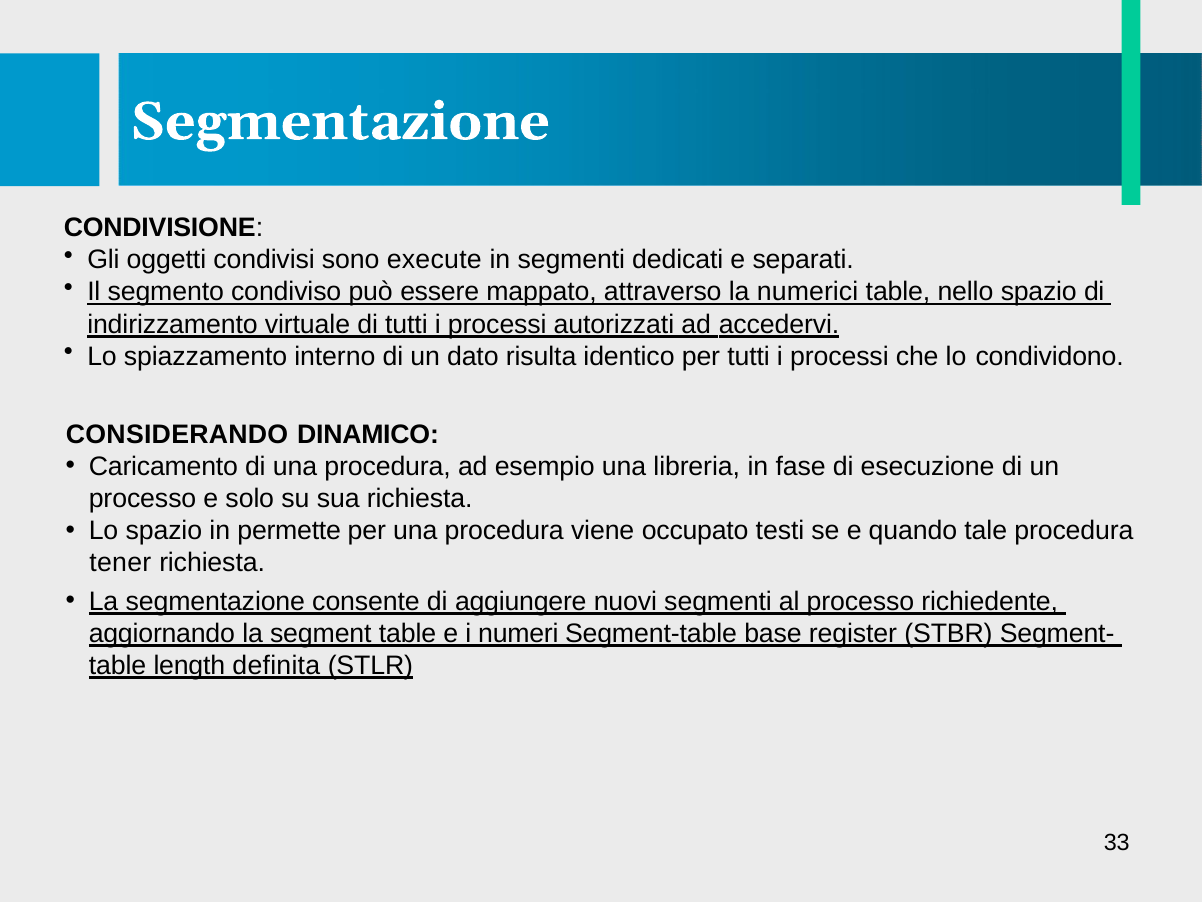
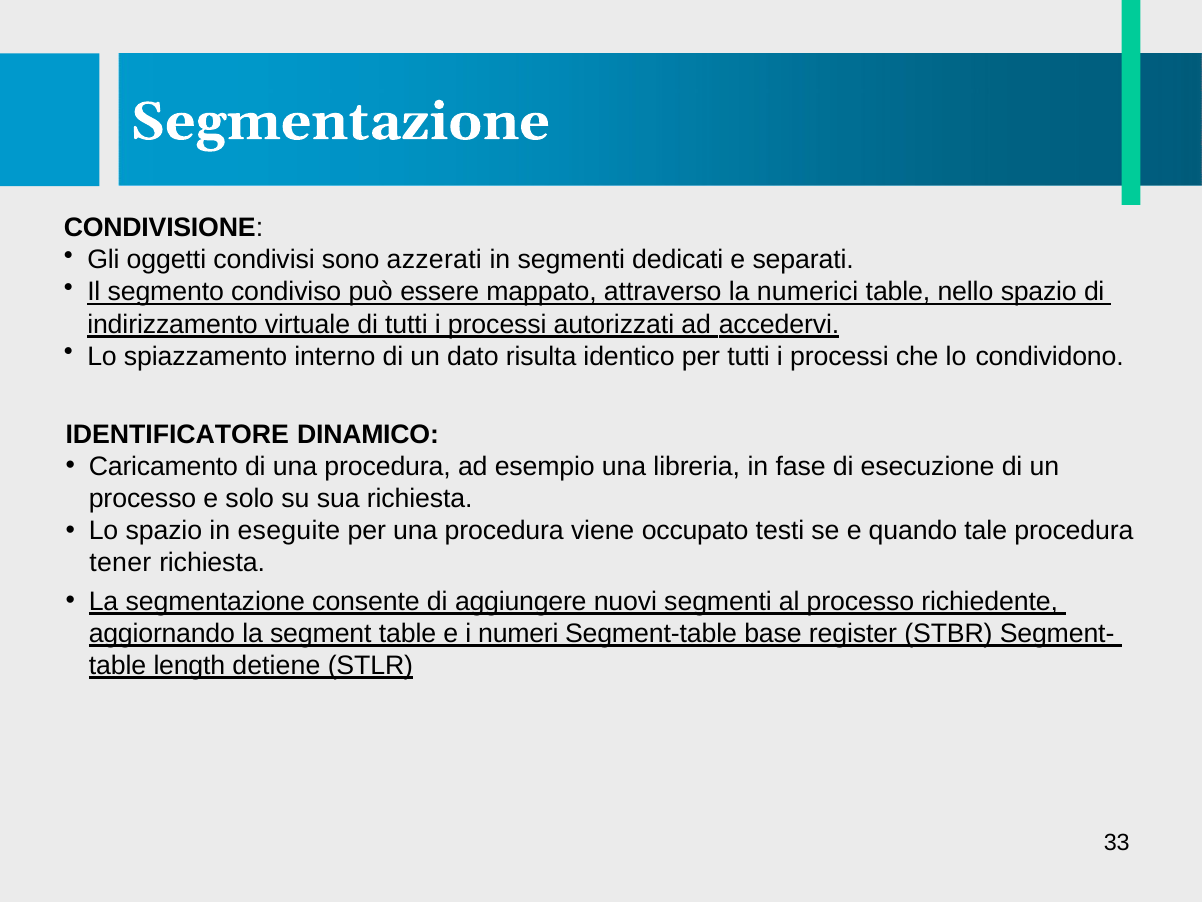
execute: execute -> azzerati (434, 260)
CONSIDERANDO: CONSIDERANDO -> IDENTIFICATORE (177, 434)
permette: permette -> eseguite (289, 530)
definita: definita -> detiene (276, 665)
